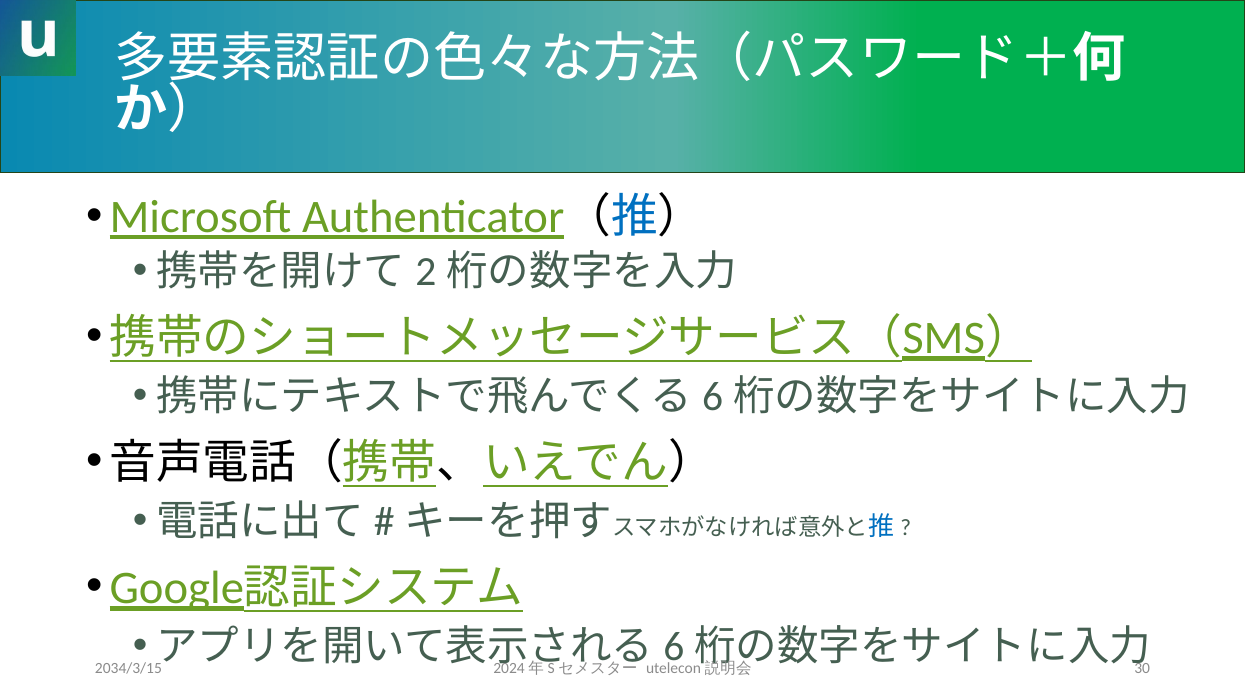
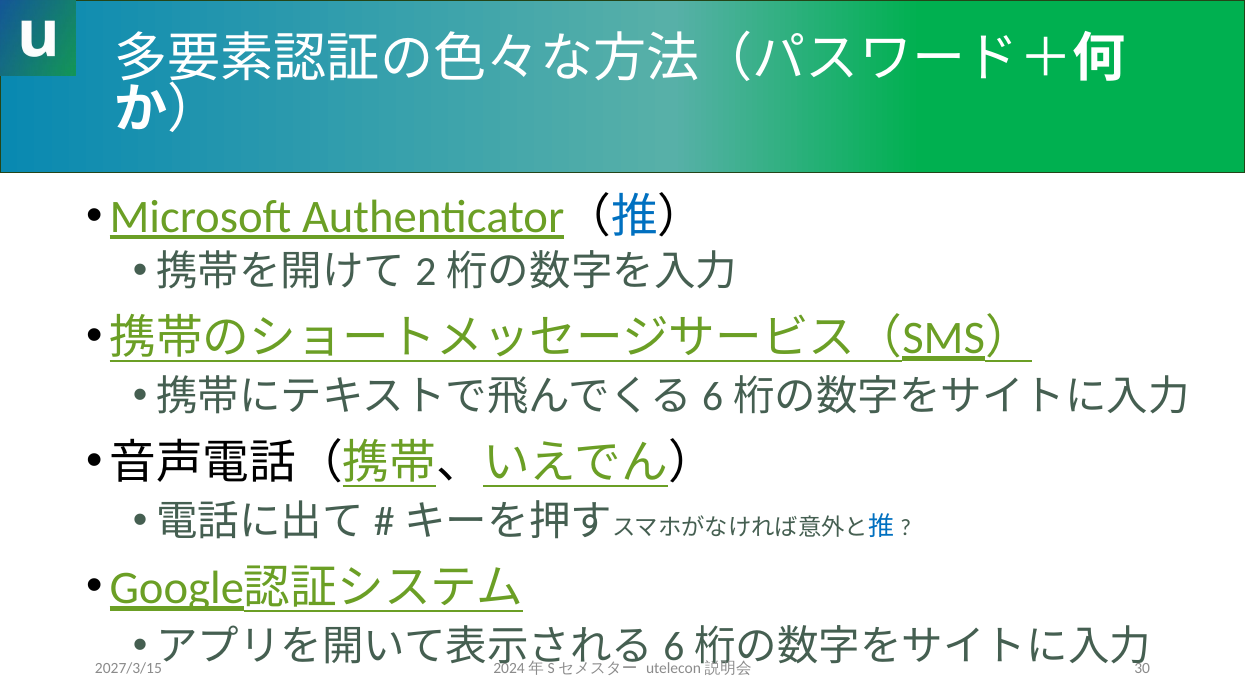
2034/3/15: 2034/3/15 -> 2027/3/15 (128, 669)
